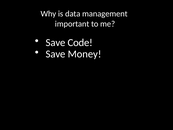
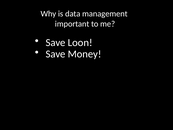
Code: Code -> Loon (80, 43)
